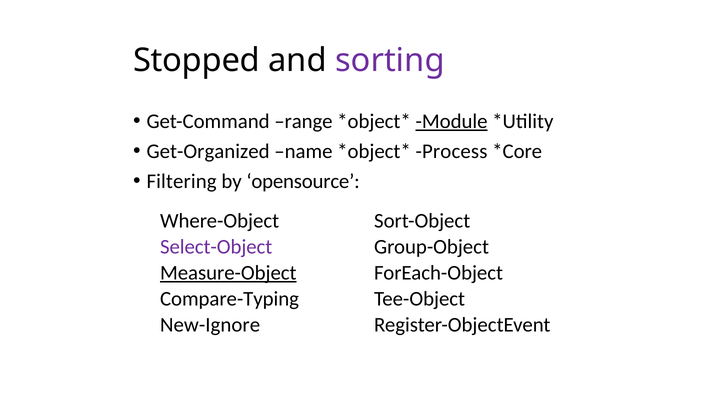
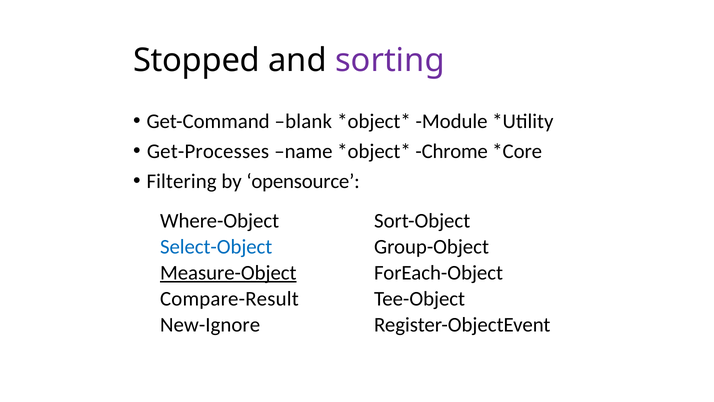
range: range -> blank (303, 121)
Module underline: present -> none (452, 121)
Get-Organized: Get-Organized -> Get-Processes (208, 151)
Process: Process -> Chrome (452, 151)
Select-Object colour: purple -> blue (216, 247)
Compare-Typing: Compare-Typing -> Compare-Result (229, 299)
